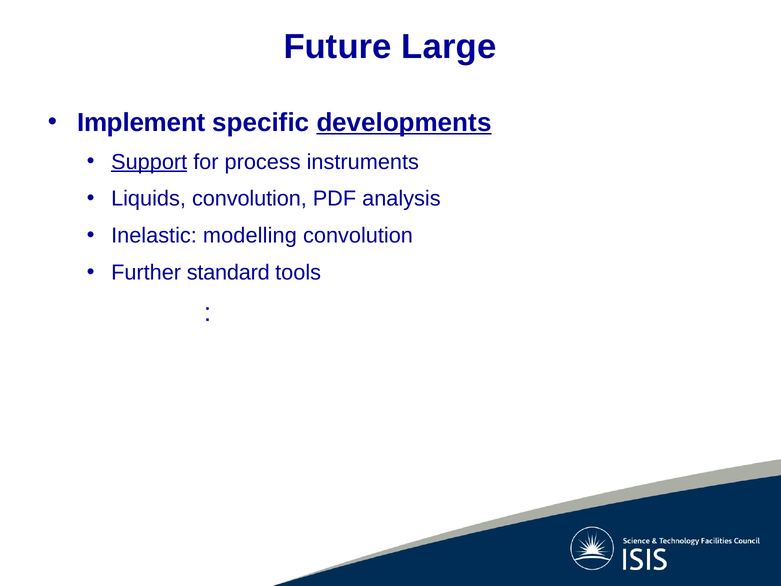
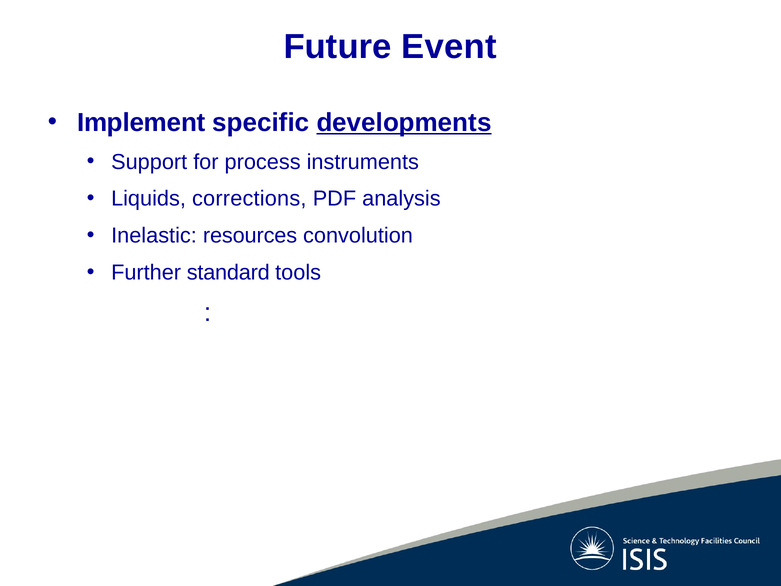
Large: Large -> Event (449, 47)
Support underline: present -> none (149, 162)
Liquids convolution: convolution -> corrections (249, 199)
modelling: modelling -> resources (250, 236)
